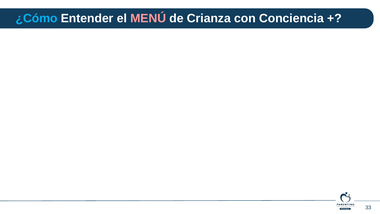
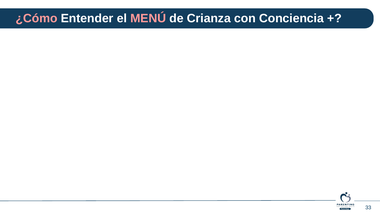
¿Cómo colour: light blue -> pink (37, 18)
